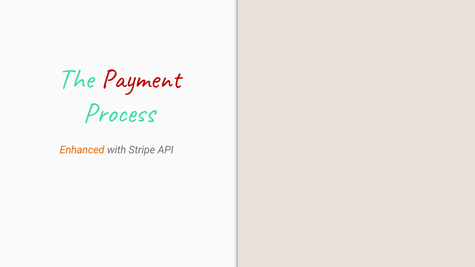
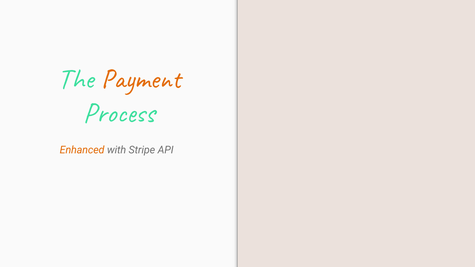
Payment colour: red -> orange (141, 79)
